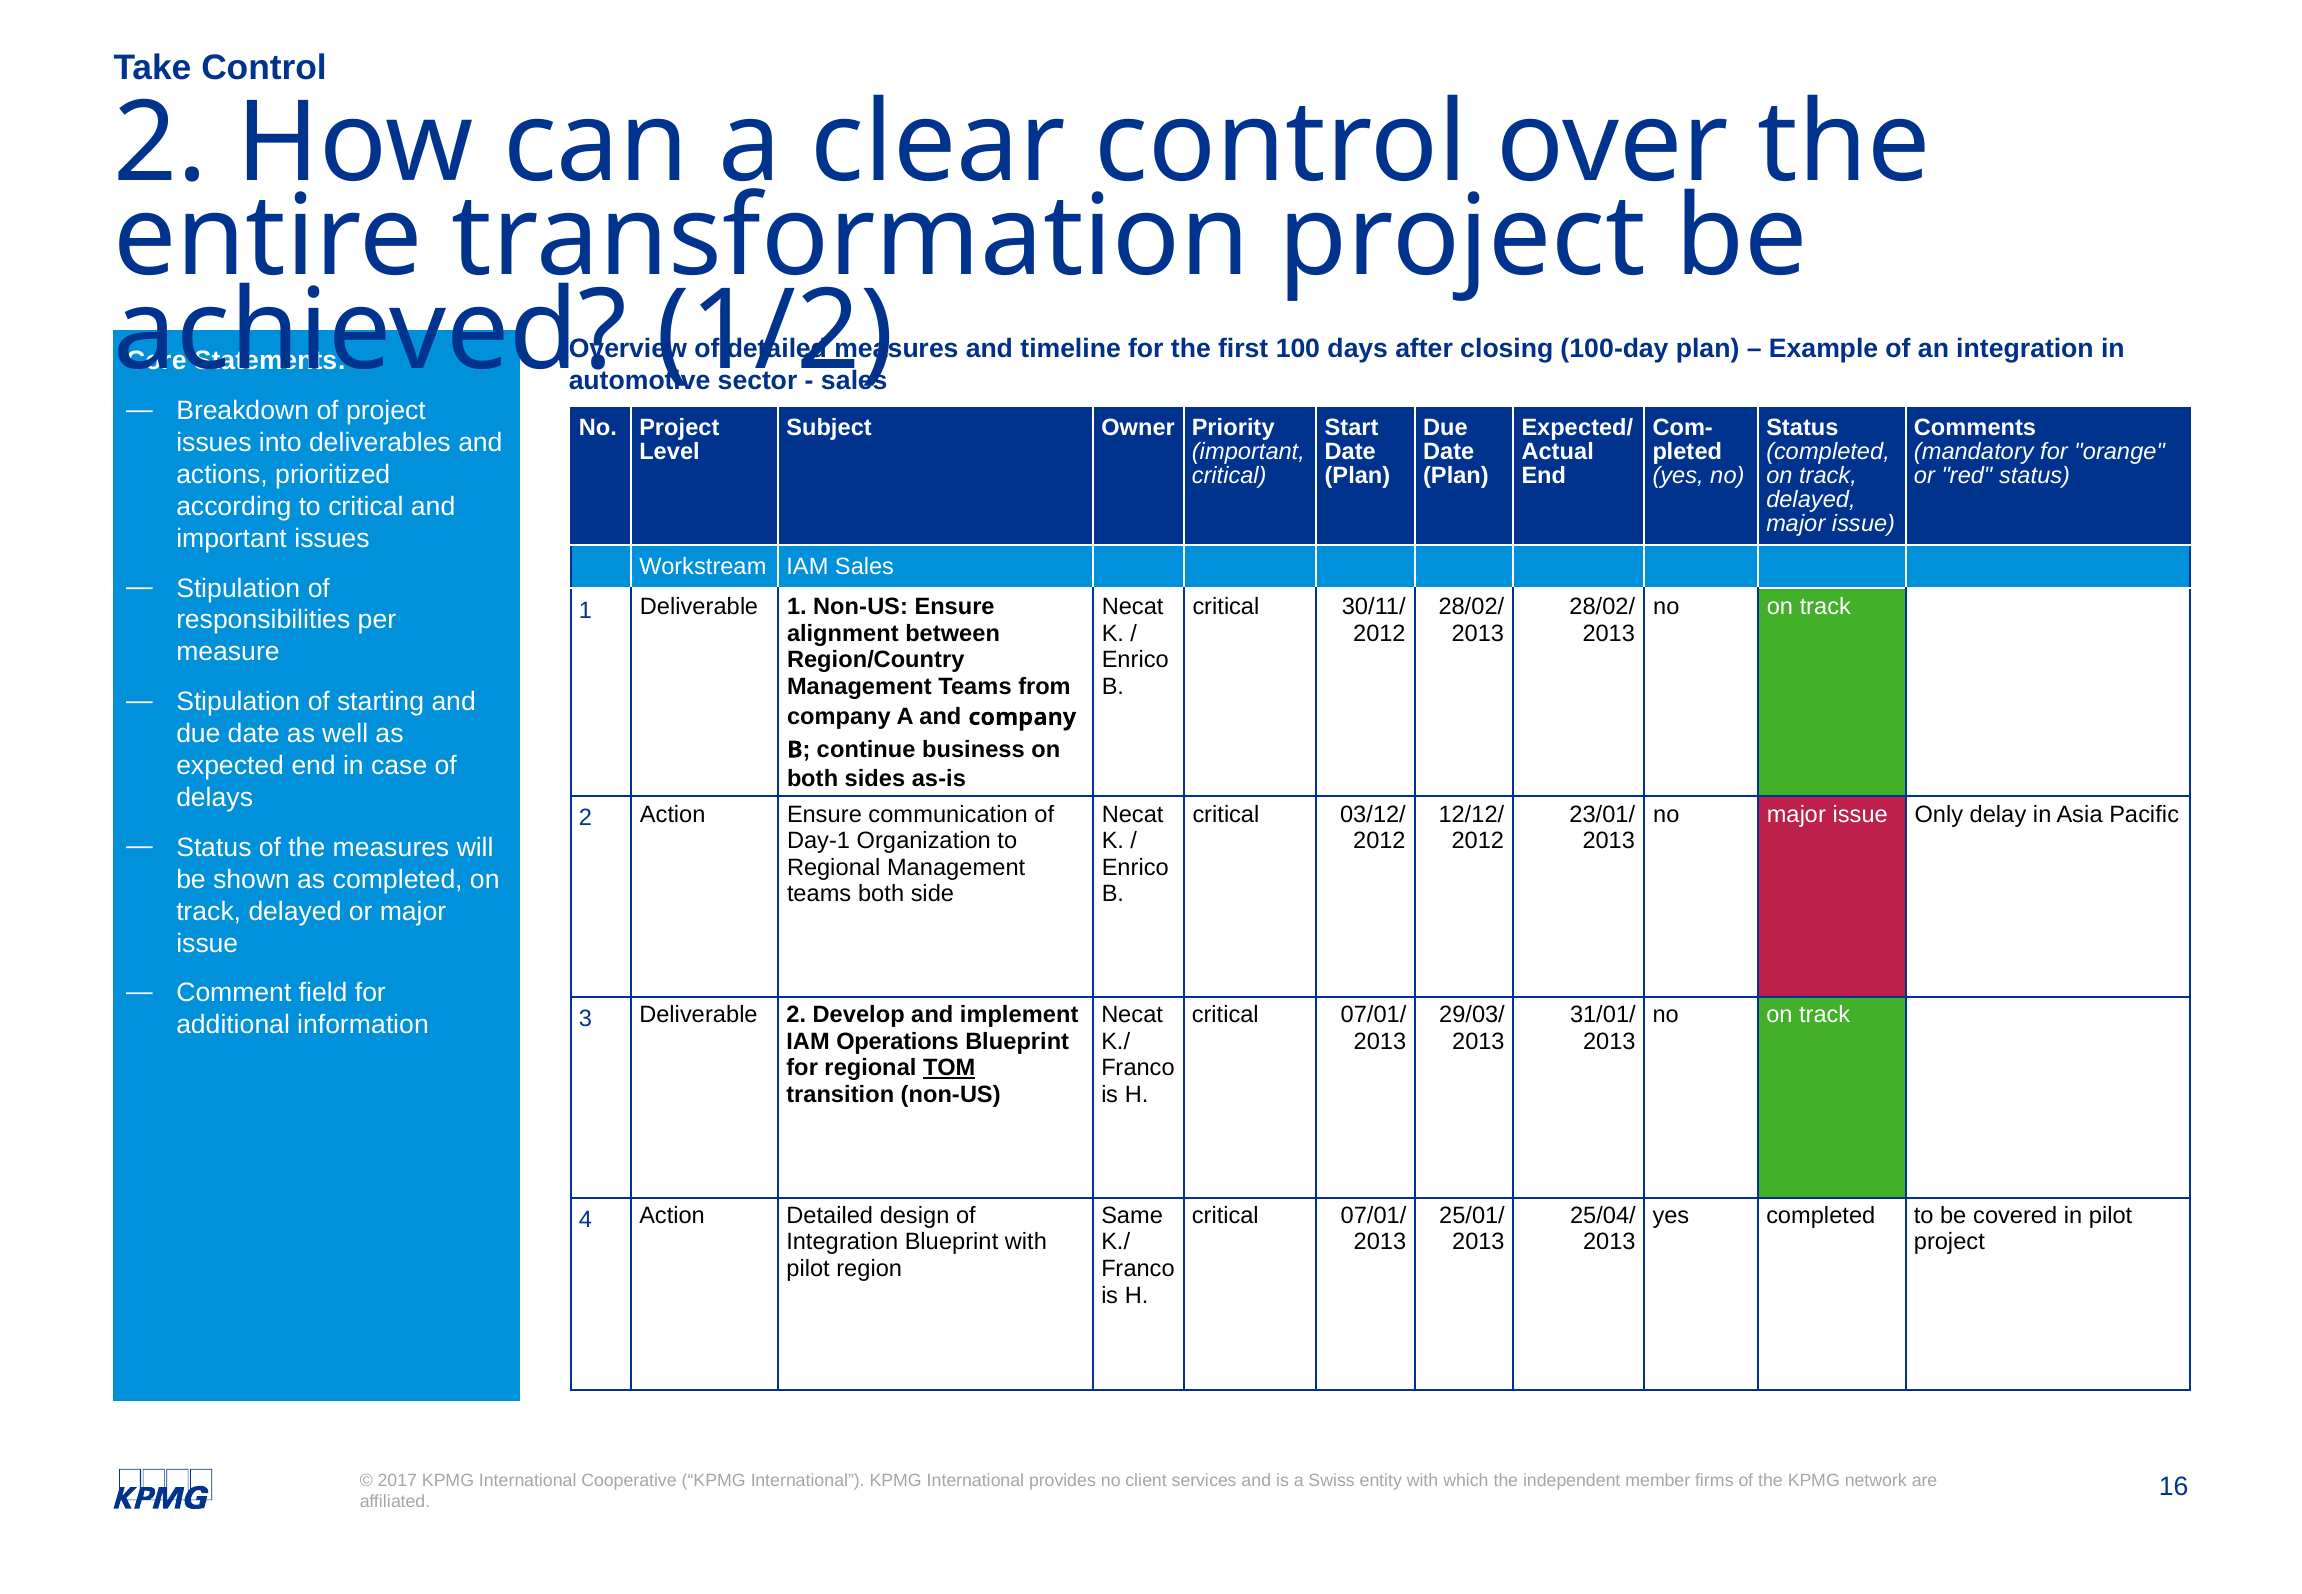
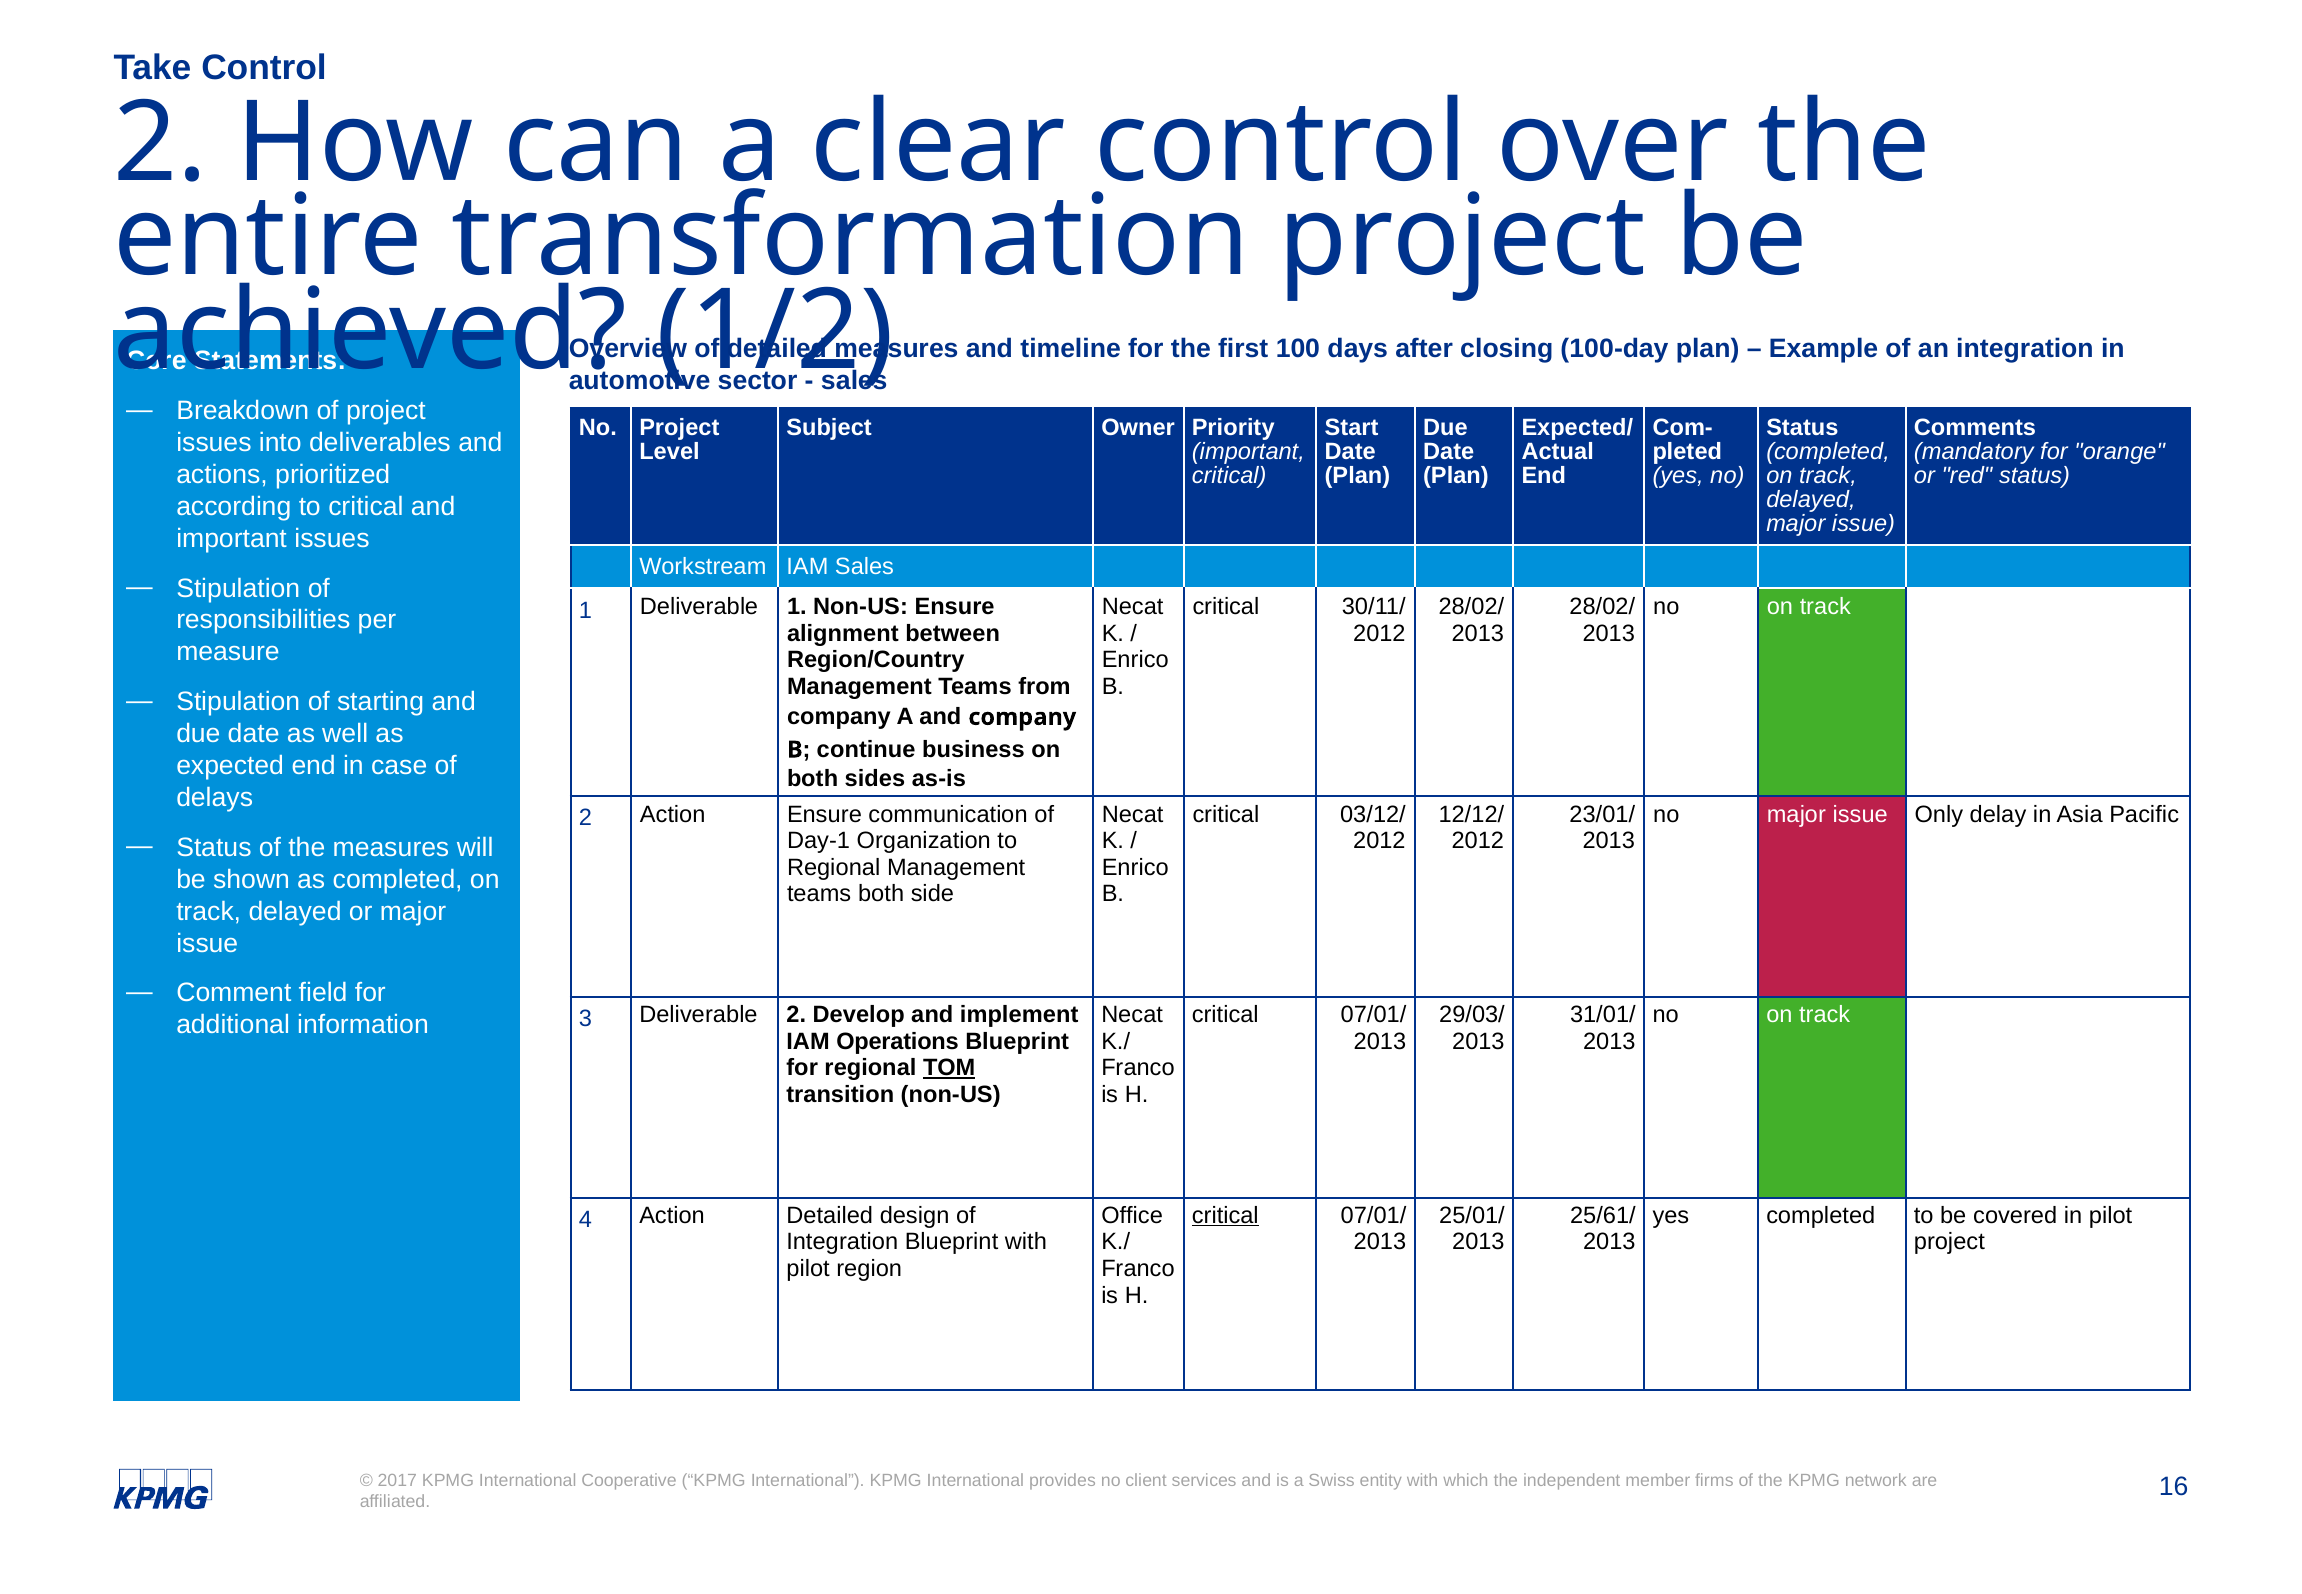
Same: Same -> Office (1132, 1215)
critical underline: none -> present (1225, 1215)
25/04/: 25/04/ -> 25/61/ (1603, 1215)
